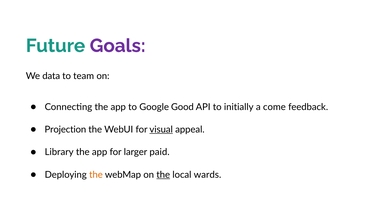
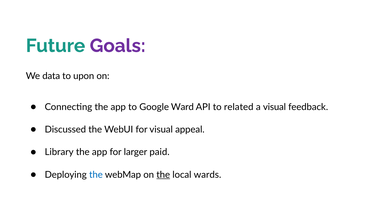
team: team -> upon (84, 76)
Good: Good -> Ward (182, 107)
initially: initially -> related (239, 107)
a come: come -> visual (274, 107)
Projection: Projection -> Discussed (65, 130)
visual underline: present -> none (161, 130)
the colour: orange -> blue (96, 175)
